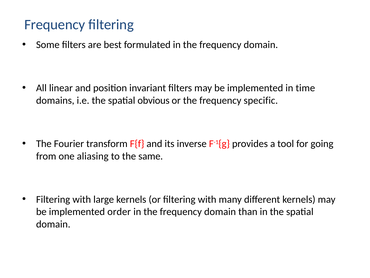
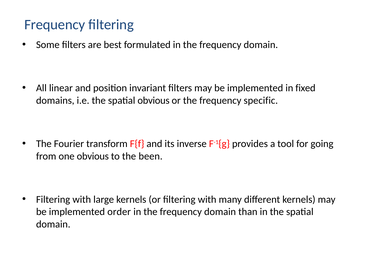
time: time -> fixed (305, 88)
one aliasing: aliasing -> obvious (93, 156)
same: same -> been (151, 156)
